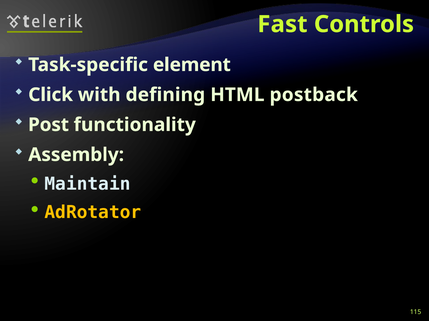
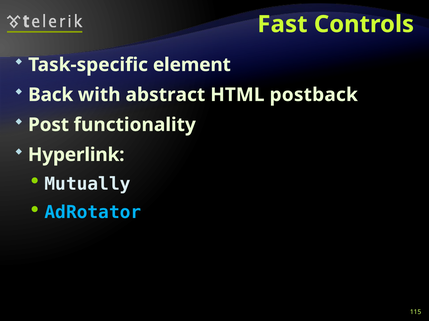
Click: Click -> Back (51, 95)
defining: defining -> abstract (165, 95)
Assembly: Assembly -> Hyperlink (76, 155)
Maintain: Maintain -> Mutually (88, 184)
AdRotator colour: yellow -> light blue (93, 213)
